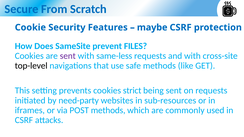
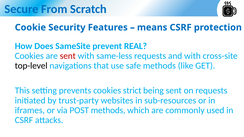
maybe: maybe -> means (152, 27)
FILES: FILES -> REAL (135, 46)
sent colour: purple -> red (68, 56)
need-party: need-party -> trust-party (79, 101)
